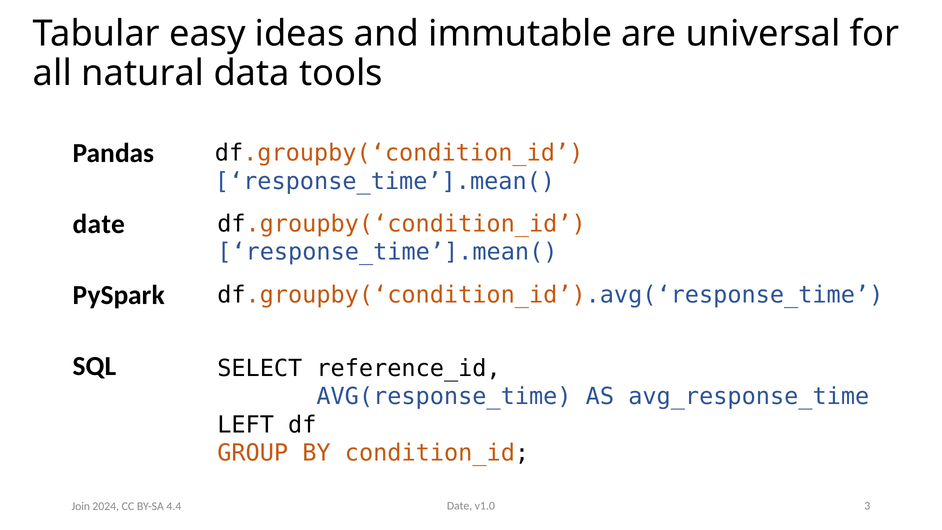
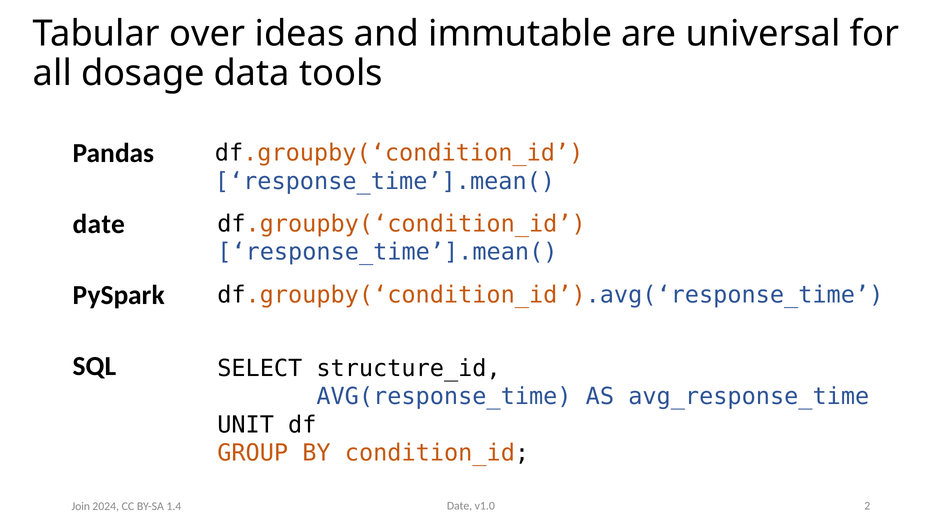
easy: easy -> over (207, 34)
natural: natural -> dosage (143, 73)
reference_id: reference_id -> structure_id (409, 368)
LEFT: LEFT -> UNIT (246, 425)
3: 3 -> 2 (867, 506)
4.4: 4.4 -> 1.4 (174, 506)
